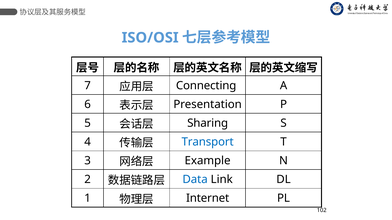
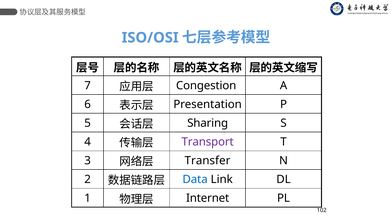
Connecting: Connecting -> Congestion (206, 86)
Transport colour: blue -> purple (208, 142)
Example: Example -> Transfer (208, 161)
